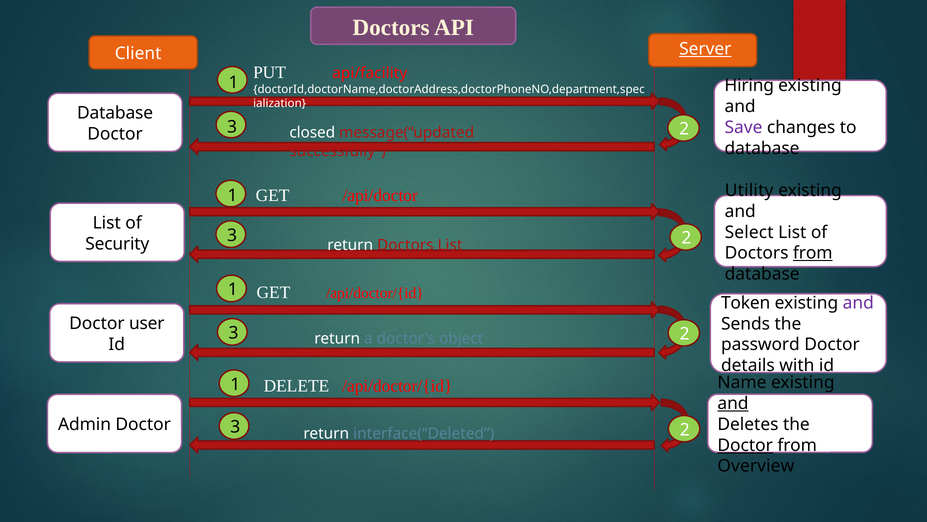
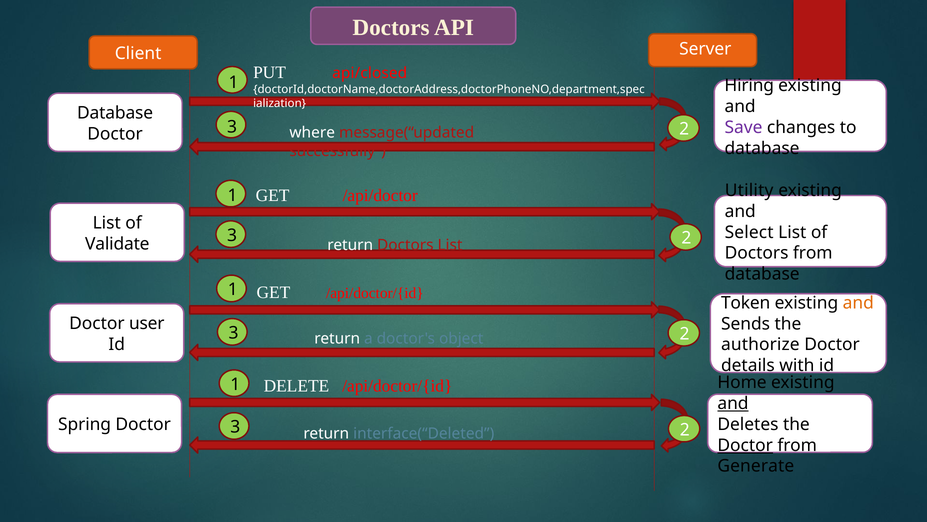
Server underline: present -> none (705, 49)
api/facility: api/facility -> api/closed (370, 73)
closed: closed -> where (312, 132)
Security: Security -> Validate (117, 244)
from underline: present -> none (813, 253)
and colour: purple -> orange (858, 303)
password: password -> authorize (760, 344)
Name: Name -> Home (742, 382)
Admin: Admin -> Spring (85, 424)
Overview: Overview -> Generate (756, 466)
